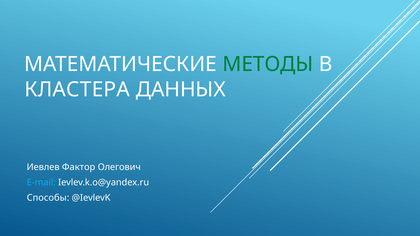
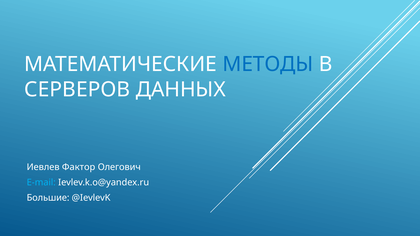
МЕТОДЫ colour: green -> blue (268, 64)
КЛАСТЕРА: КЛАСТЕРА -> СЕРВЕРОВ (77, 90)
Способы: Способы -> Большие (48, 198)
